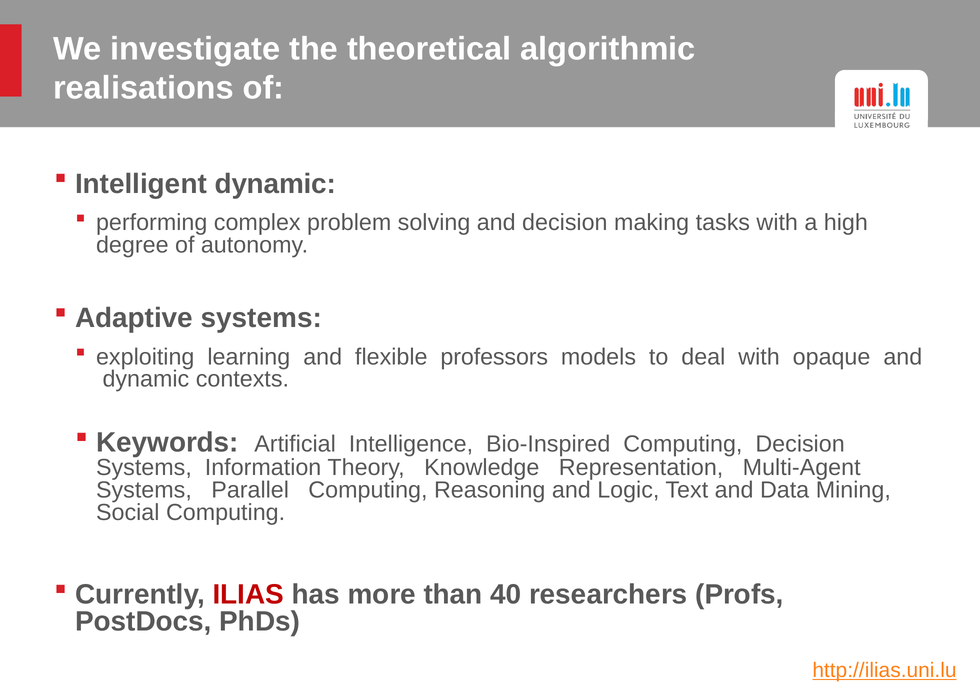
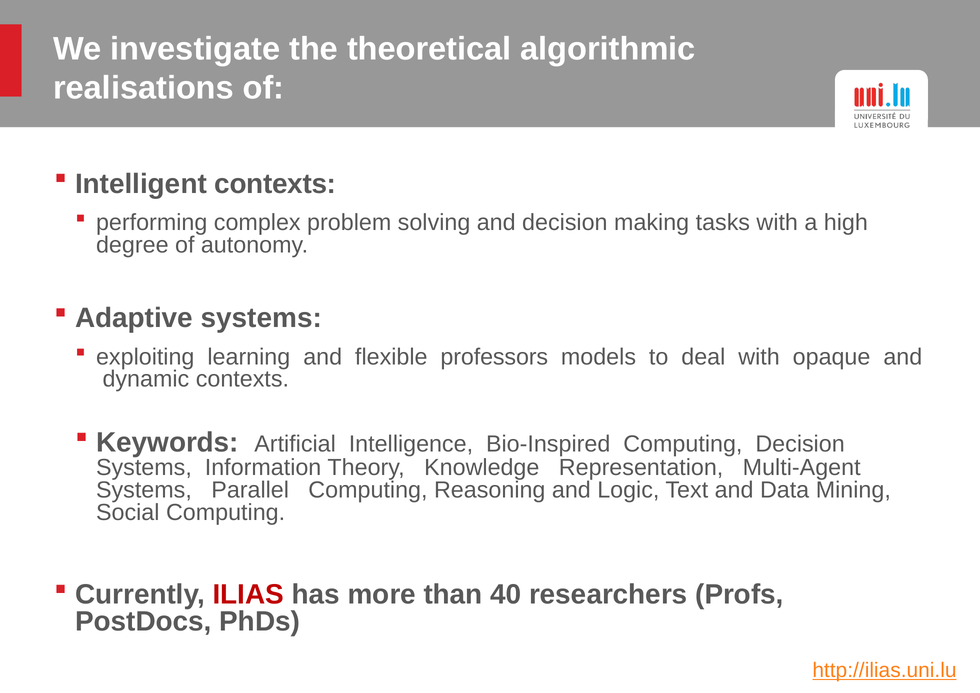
Intelligent dynamic: dynamic -> contexts (275, 184)
